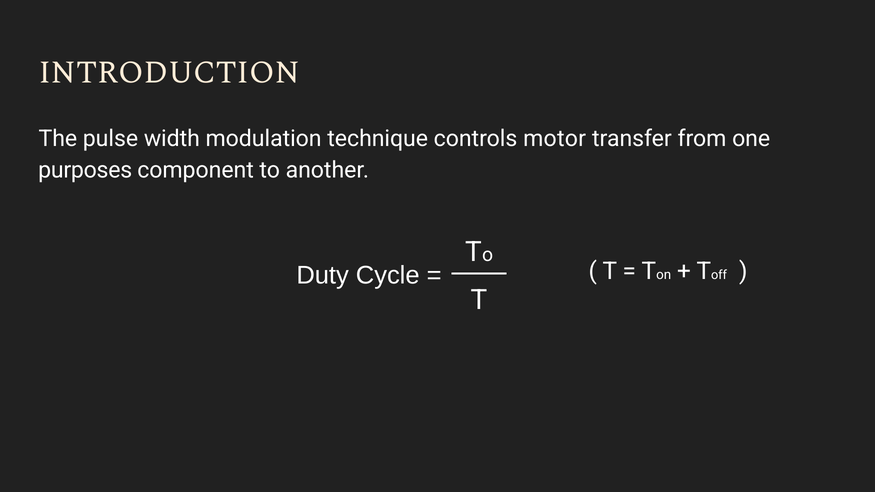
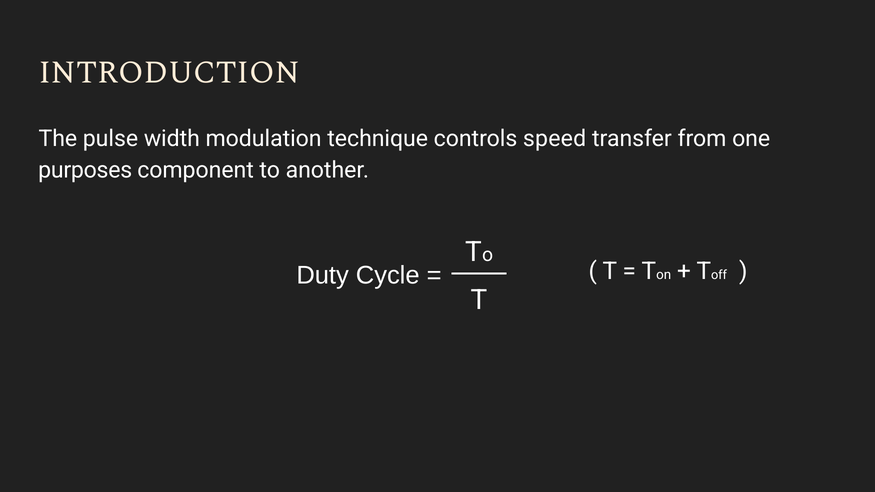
motor: motor -> speed (555, 139)
